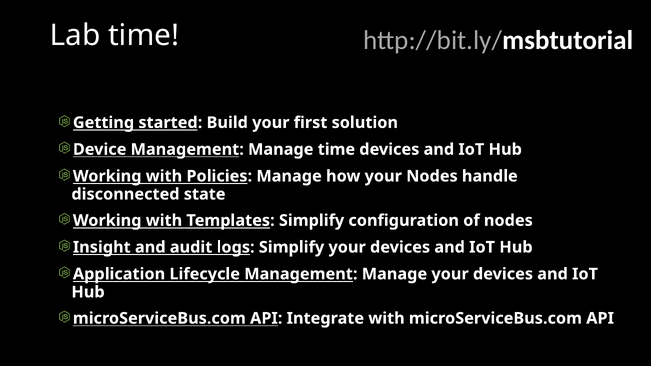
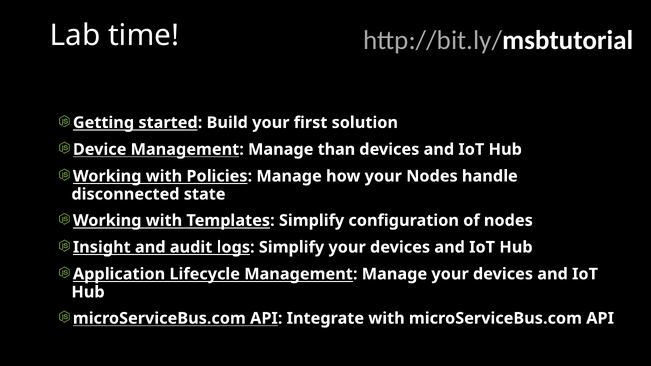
Manage time: time -> than (336, 149)
